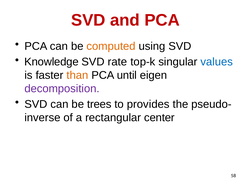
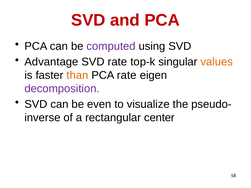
computed colour: orange -> purple (111, 46)
Knowledge: Knowledge -> Advantage (51, 62)
values colour: blue -> orange (217, 62)
PCA until: until -> rate (127, 75)
trees: trees -> even (99, 104)
provides: provides -> visualize (148, 104)
